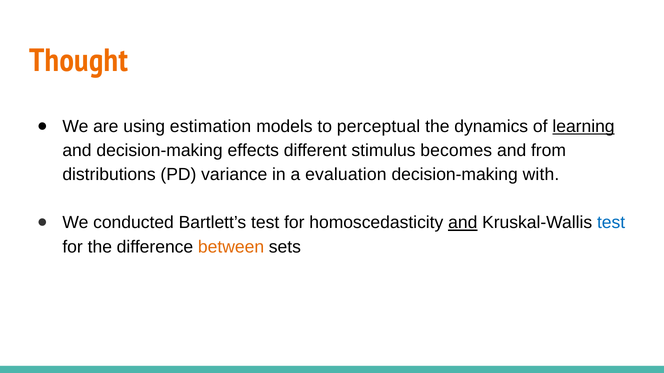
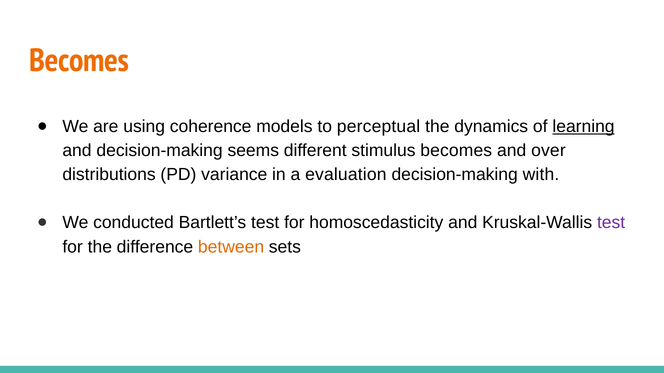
Thought: Thought -> Becomes (79, 61)
estimation: estimation -> coherence (211, 126)
effects: effects -> seems (253, 151)
from: from -> over (548, 151)
and underline: present -> none (463, 223)
test colour: blue -> purple (611, 223)
